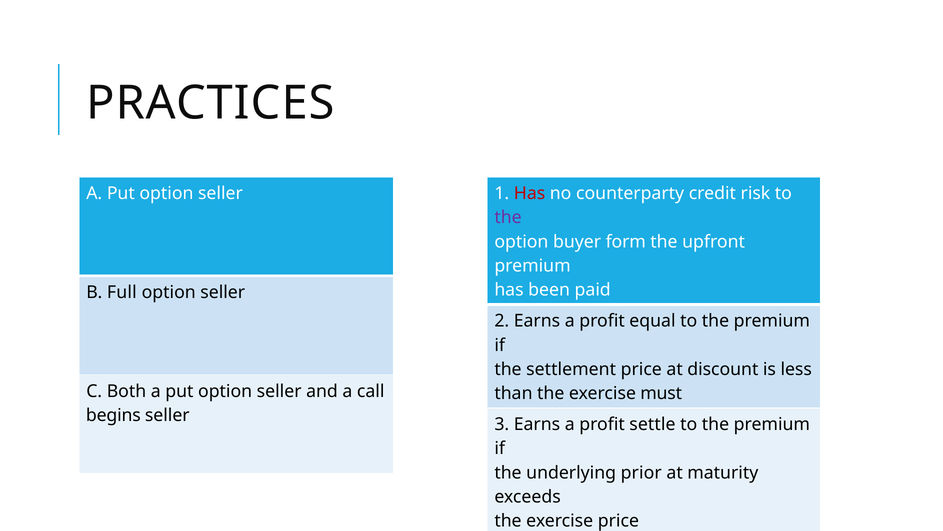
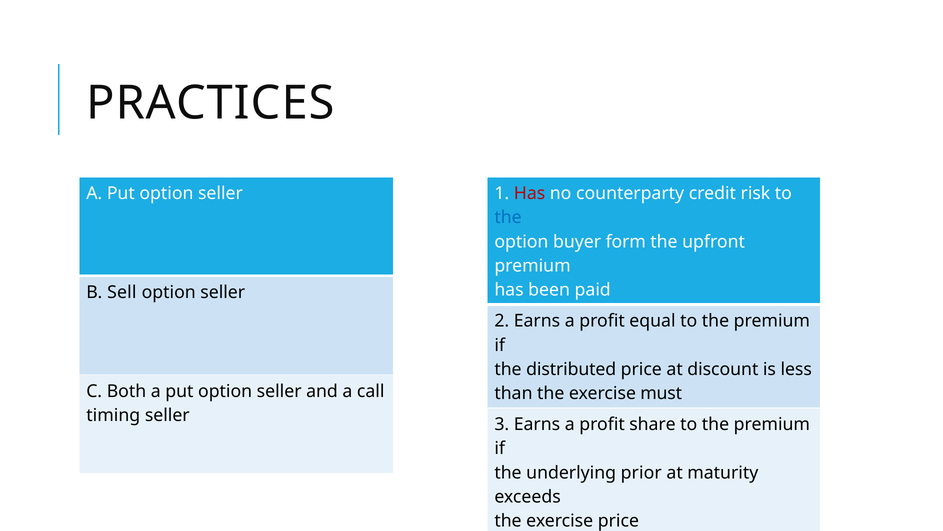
the colour: purple -> blue (508, 217)
Full: Full -> Sell (122, 292)
settlement: settlement -> distributed (571, 369)
begins: begins -> timing (113, 415)
settle: settle -> share (653, 424)
